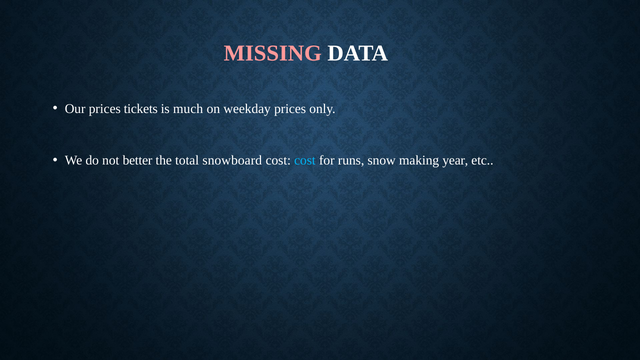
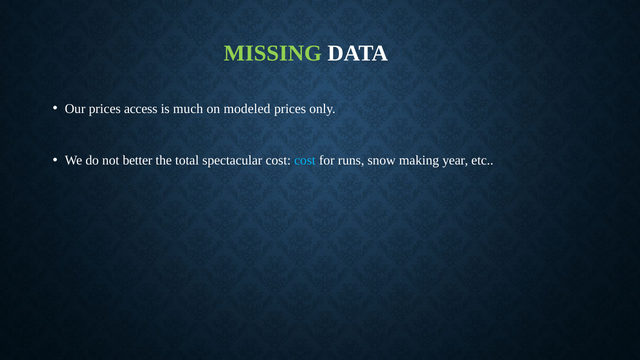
MISSING colour: pink -> light green (273, 53)
tickets: tickets -> access (141, 109)
weekday: weekday -> modeled (247, 109)
snowboard: snowboard -> spectacular (232, 161)
